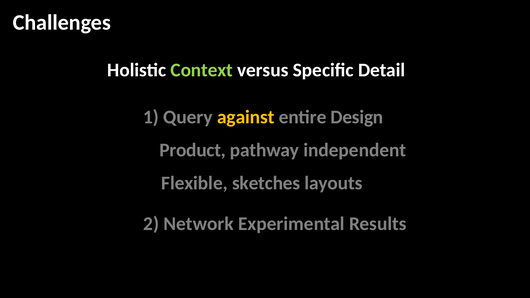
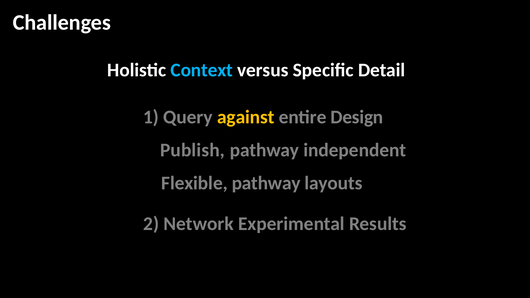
Context colour: light green -> light blue (202, 70)
Product: Product -> Publish (192, 150)
Flexible sketches: sketches -> pathway (266, 183)
